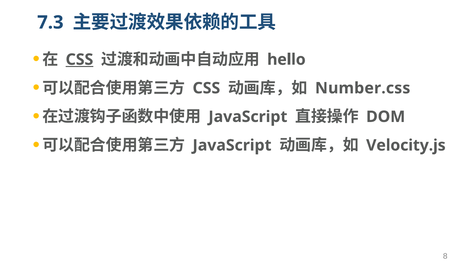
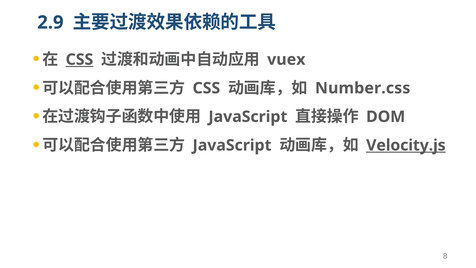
7.3: 7.3 -> 2.9 (50, 22)
hello: hello -> vuex (286, 59)
Velocity.js underline: none -> present (406, 145)
